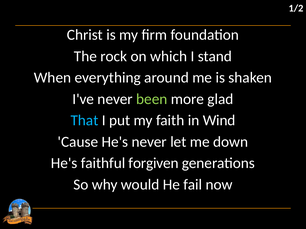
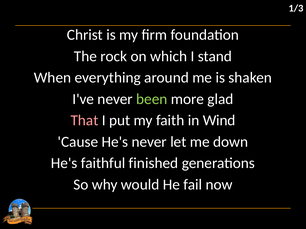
1/2: 1/2 -> 1/3 (296, 8)
That colour: light blue -> pink (84, 121)
forgiven: forgiven -> finished (154, 163)
